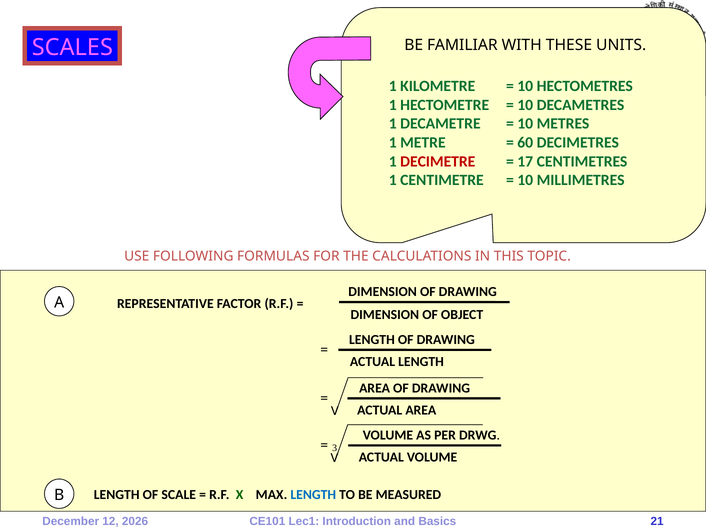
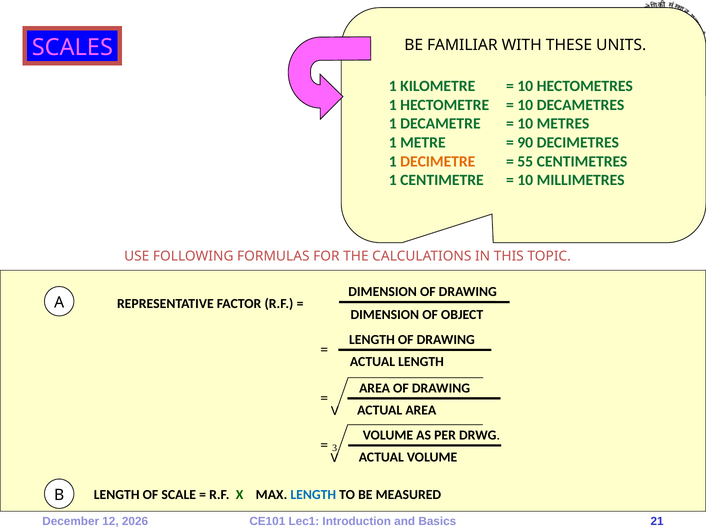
60: 60 -> 90 (525, 143)
DECIMETRE colour: red -> orange (438, 162)
17: 17 -> 55 (525, 162)
